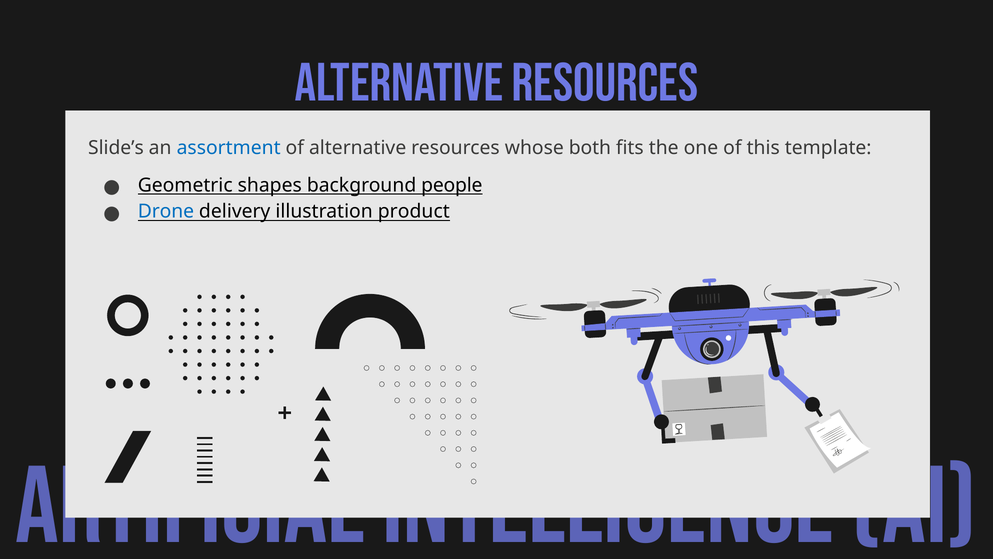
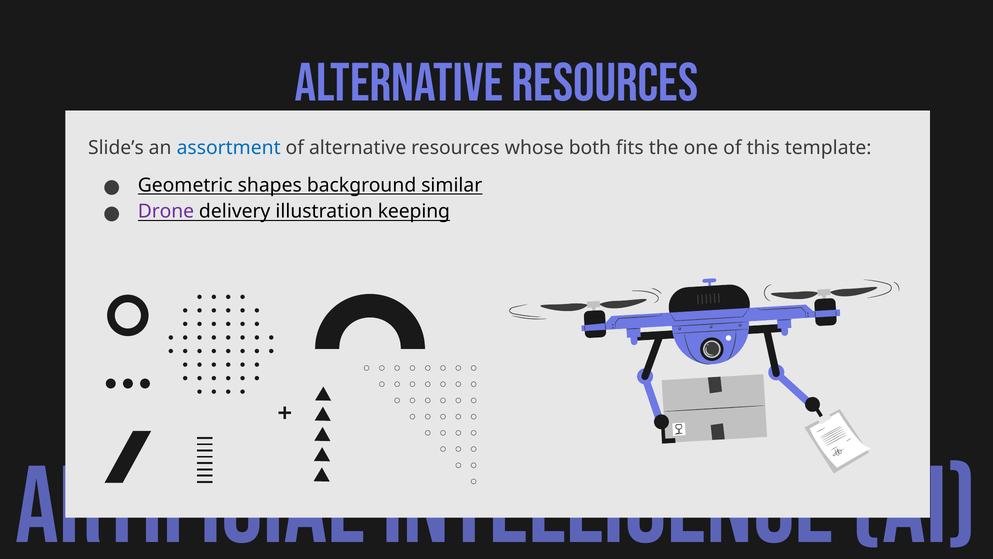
people: people -> similar (452, 185)
Drone colour: blue -> purple (166, 211)
product: product -> keeping (414, 211)
